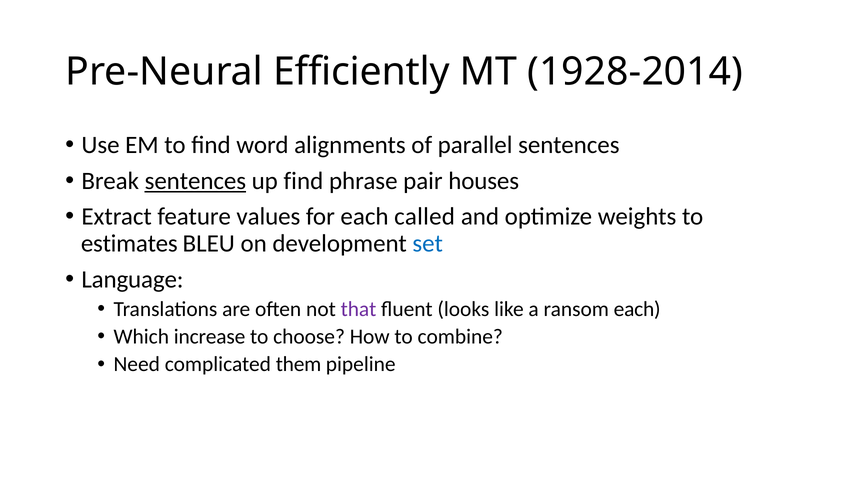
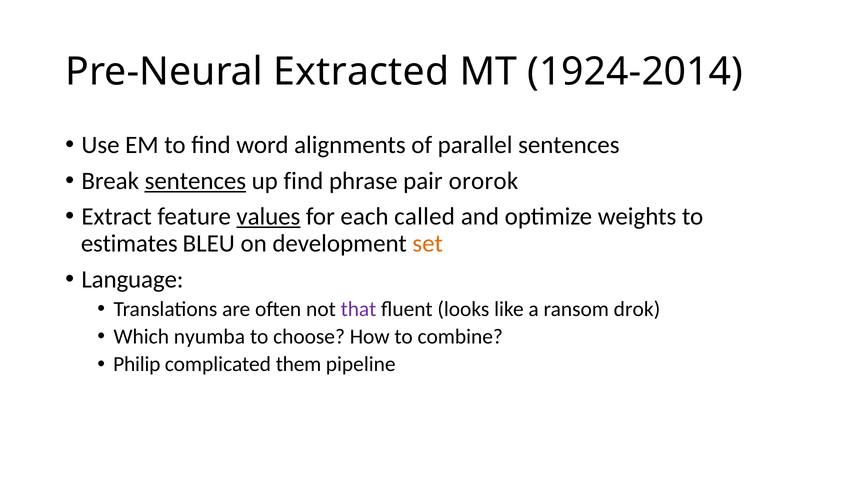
Efficiently: Efficiently -> Extracted (361, 72)
1928-2014: 1928-2014 -> 1924-2014 (635, 72)
houses: houses -> ororok (483, 181)
values underline: none -> present (268, 217)
set colour: blue -> orange (428, 244)
ransom each: each -> drok (637, 309)
increase: increase -> nyumba (209, 337)
Need: Need -> Philip (137, 364)
